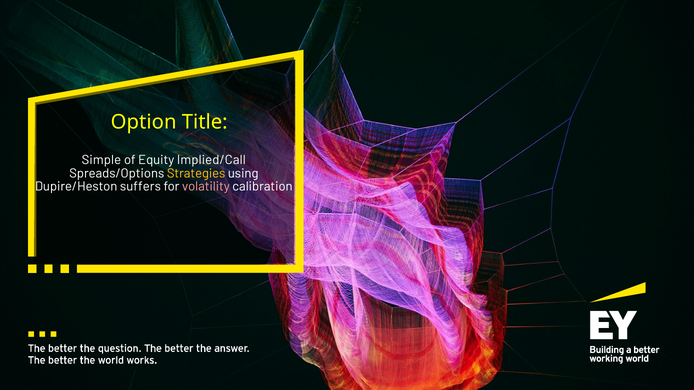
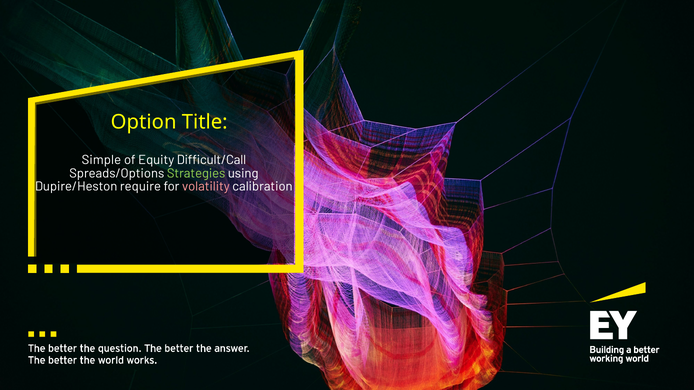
Implied/Call: Implied/Call -> Difficult/Call (211, 160)
Strategies colour: yellow -> light green (196, 173)
suffers: suffers -> require (140, 187)
